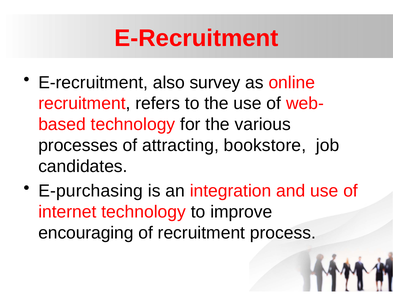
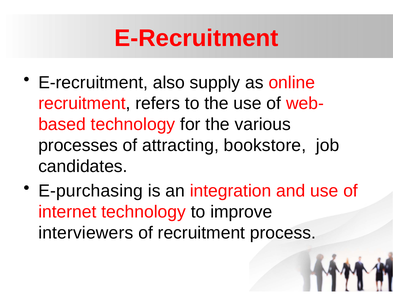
survey: survey -> supply (215, 82)
encouraging: encouraging -> interviewers (86, 233)
